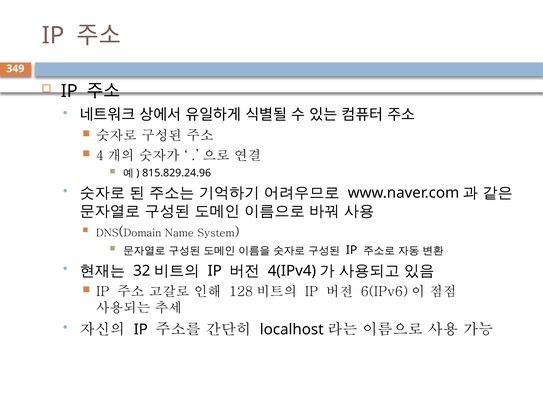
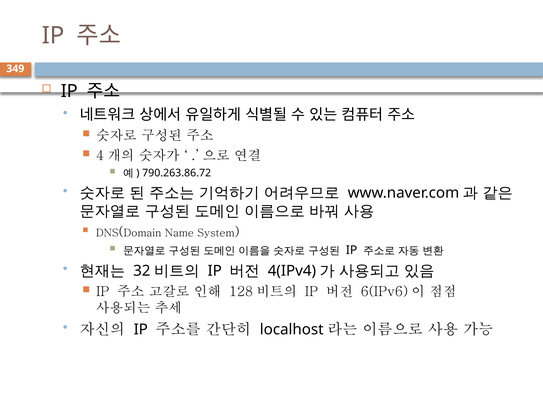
815.829.24.96: 815.829.24.96 -> 790.263.86.72 (177, 173)
